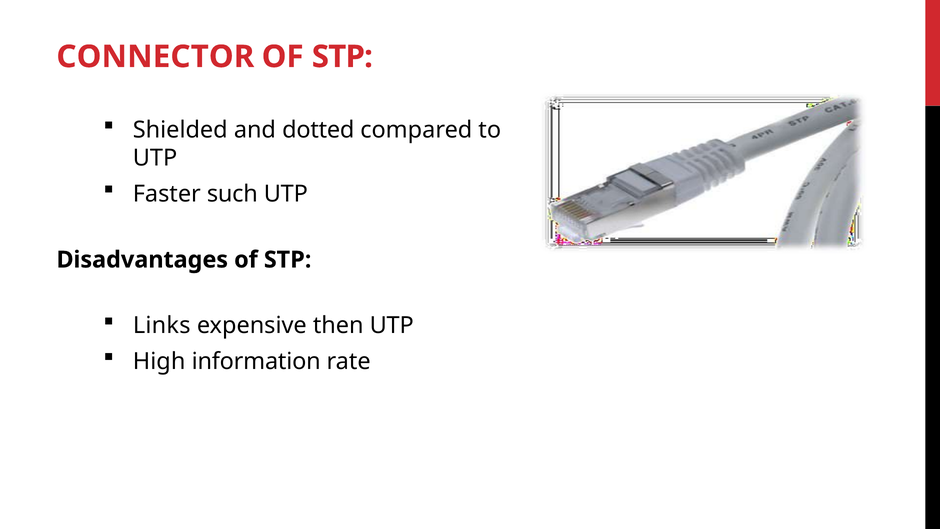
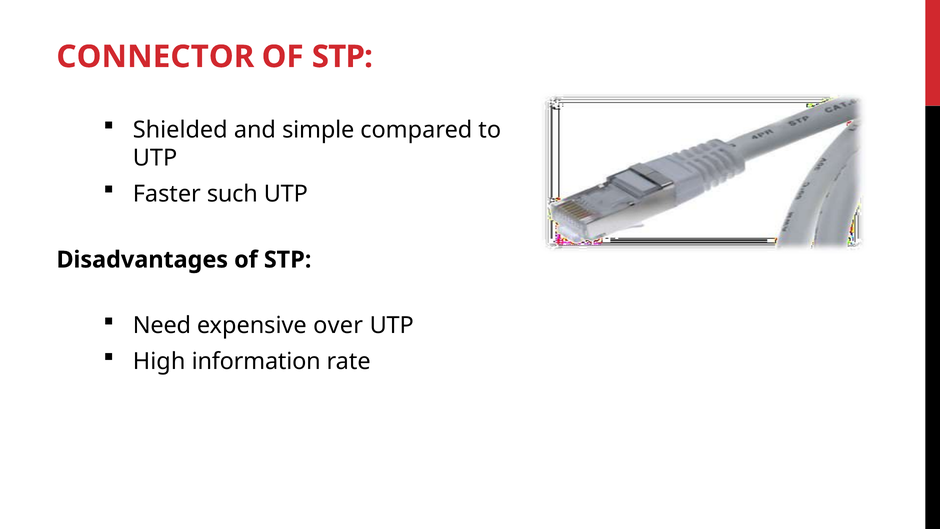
dotted: dotted -> simple (318, 130)
Links: Links -> Need (162, 326)
then: then -> over (338, 326)
